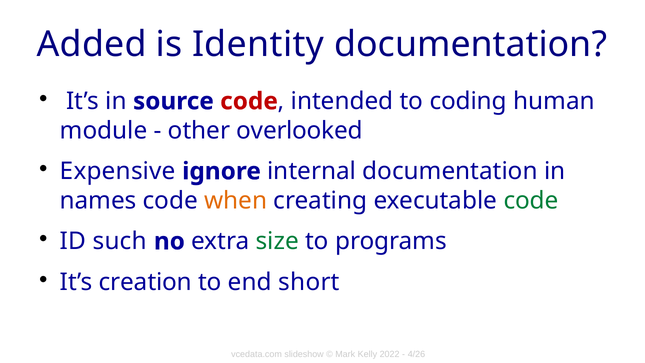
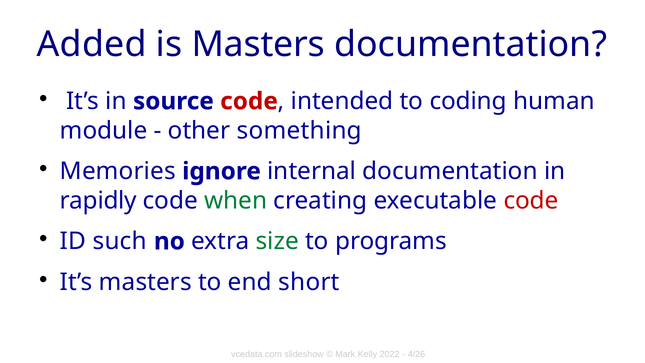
is Identity: Identity -> Masters (258, 44)
overlooked: overlooked -> something (299, 130)
Expensive: Expensive -> Memories (118, 171)
names: names -> rapidly (98, 200)
when colour: orange -> green (236, 200)
code colour: green -> red (531, 200)
It’s creation: creation -> masters (145, 282)
